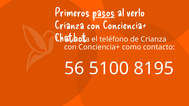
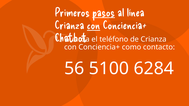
verlo: verlo -> línea (136, 13)
con underline: none -> present (94, 25)
8195: 8195 -> 6284 (154, 69)
